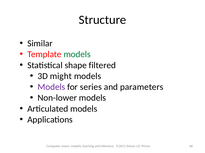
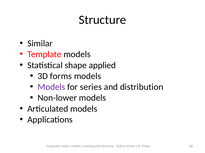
models colour: green -> black (77, 55)
filtered: filtered -> applied (102, 65)
might: might -> forms (61, 76)
parameters: parameters -> distribution (142, 87)
